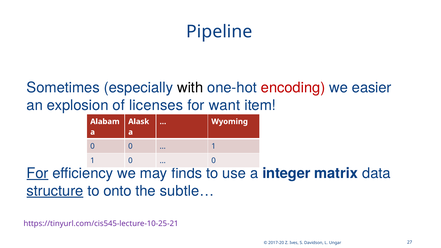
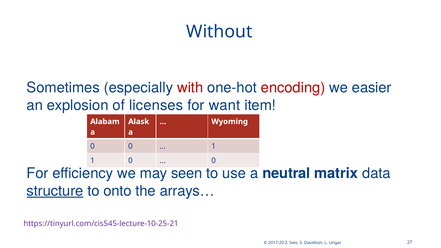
Pipeline: Pipeline -> Without (219, 32)
with colour: black -> red (190, 88)
For underline: present -> none (38, 173)
finds: finds -> seen (187, 173)
integer: integer -> neutral (286, 173)
subtle…: subtle… -> arrays… (187, 191)
